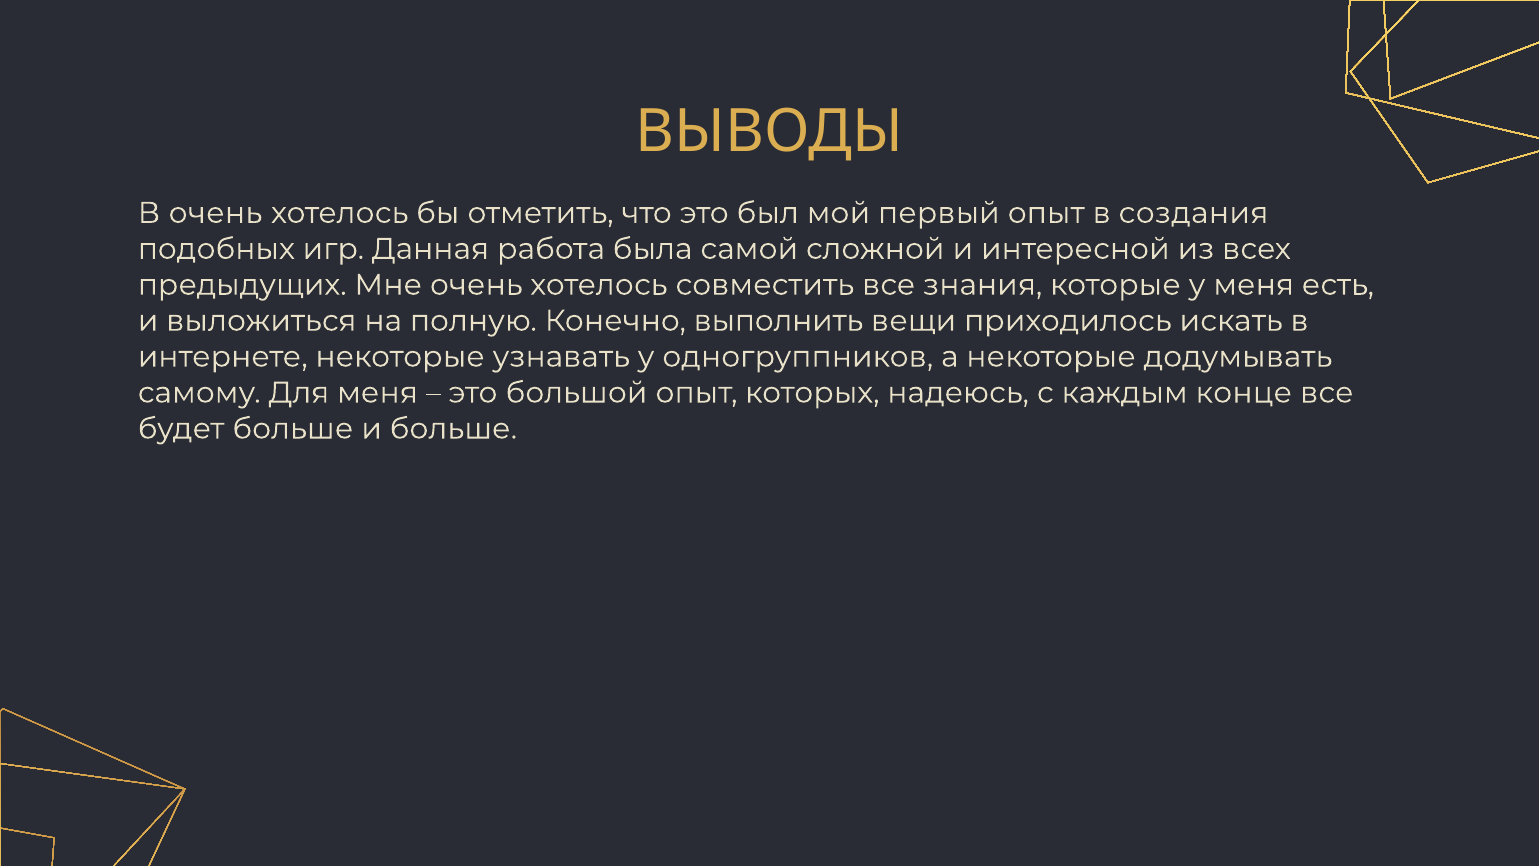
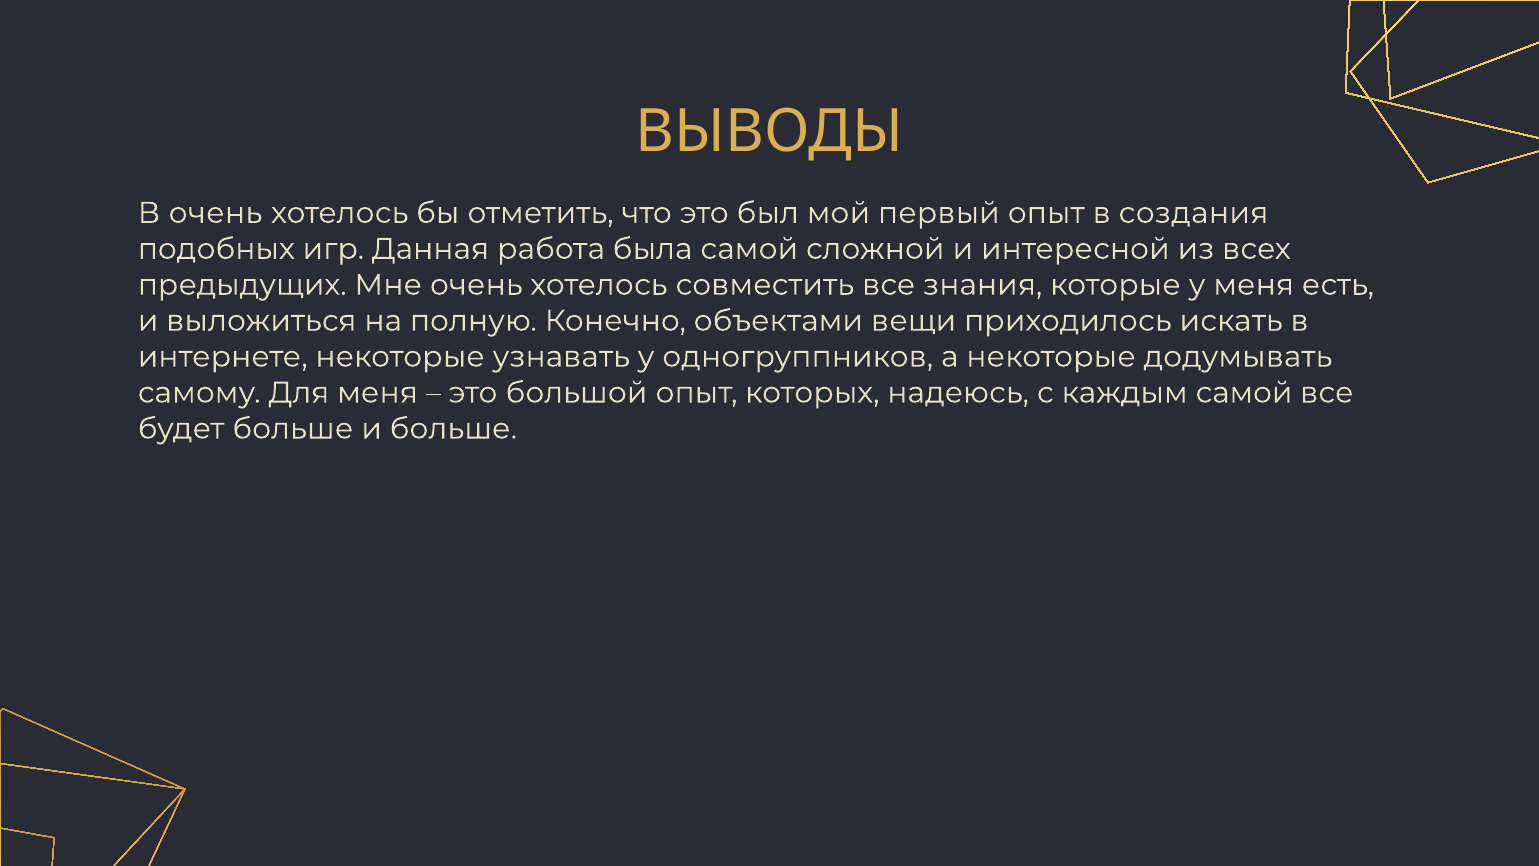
выполнить: выполнить -> объектами (778, 321)
каждым конце: конце -> самой (1244, 393)
